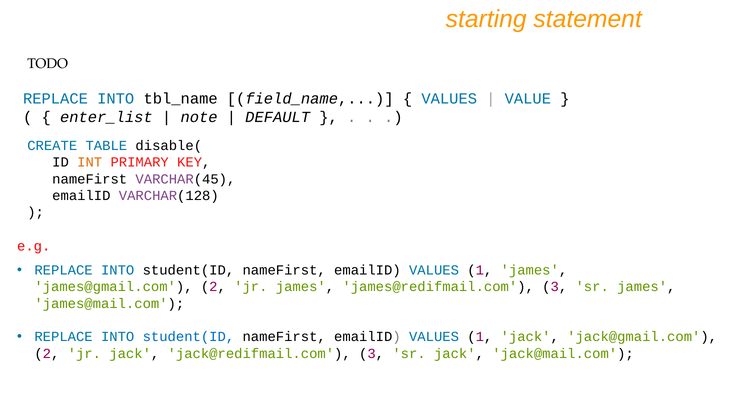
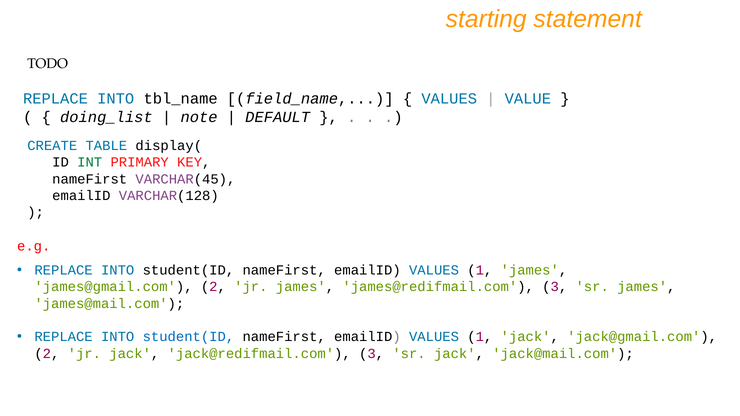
enter_list: enter_list -> doing_list (106, 117)
disable(: disable( -> display( (169, 146)
INT colour: orange -> green (90, 162)
